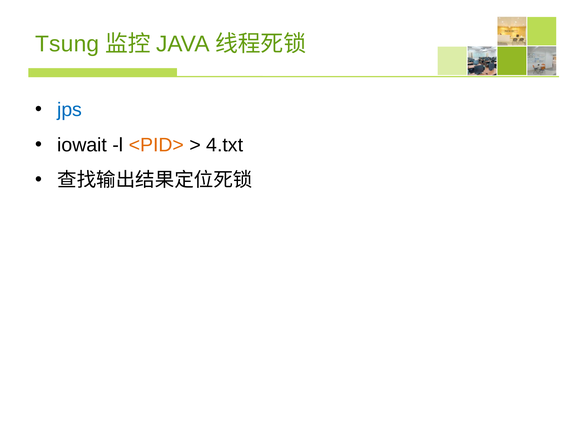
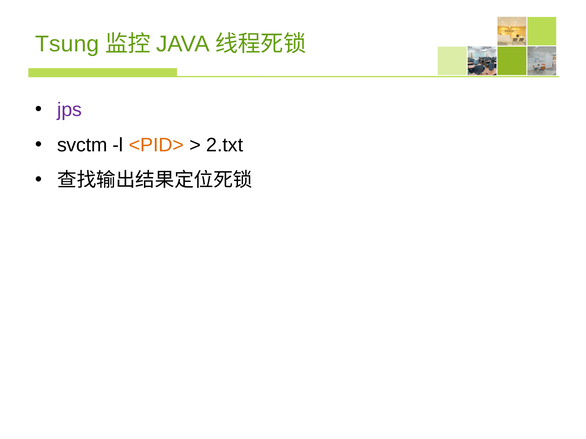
jps colour: blue -> purple (70, 110)
iowait: iowait -> svctm (82, 145)
4.txt: 4.txt -> 2.txt (225, 145)
